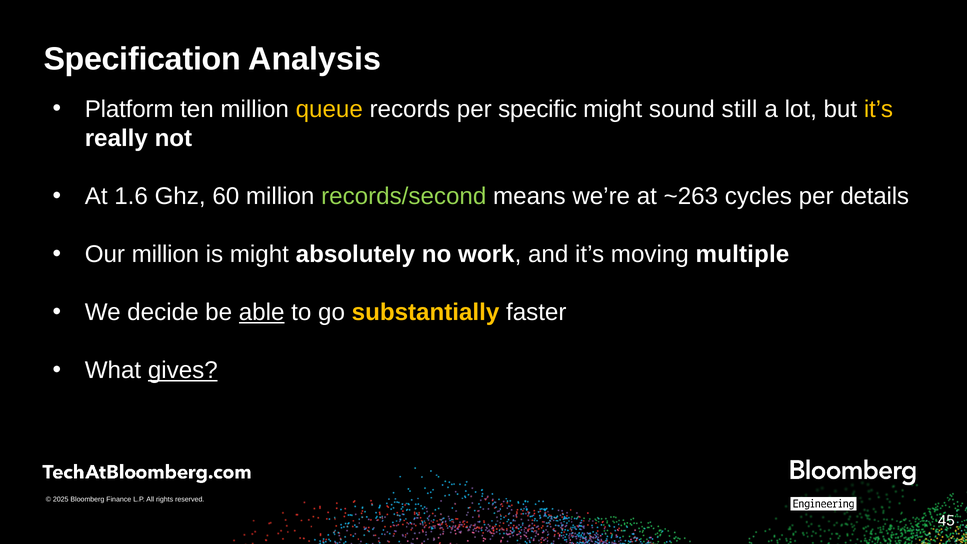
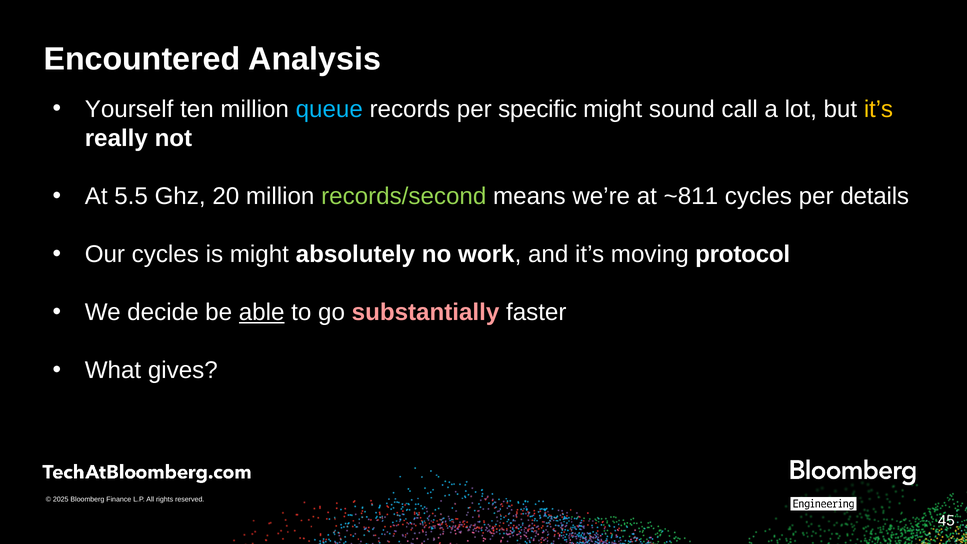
Specification: Specification -> Encountered (142, 59)
Platform: Platform -> Yourself (129, 109)
queue colour: yellow -> light blue (329, 109)
still: still -> call (740, 109)
1.6: 1.6 -> 5.5 (131, 196)
60: 60 -> 20 (226, 196)
~263: ~263 -> ~811 (691, 196)
Our million: million -> cycles (165, 254)
multiple: multiple -> protocol (743, 254)
substantially colour: yellow -> pink (426, 312)
gives underline: present -> none (183, 370)
